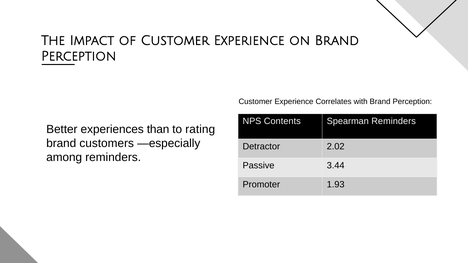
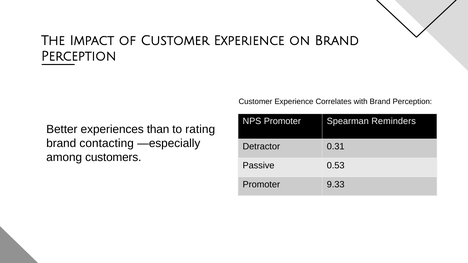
NPS Contents: Contents -> Promoter (282, 121)
customers: customers -> contacting (107, 143)
2.02: 2.02 -> 0.31 (336, 147)
among reminders: reminders -> customers (113, 157)
3.44: 3.44 -> 0.53 (336, 166)
1.93: 1.93 -> 9.33 (336, 185)
